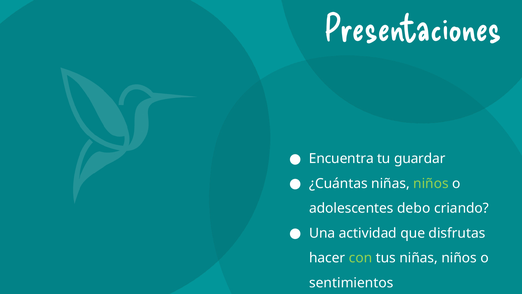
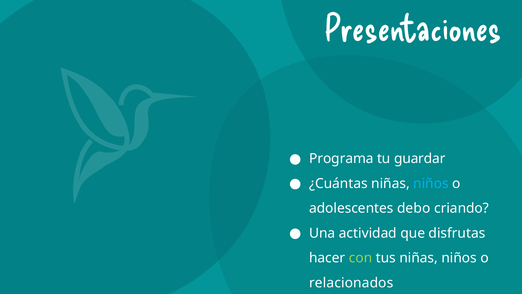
Encuentra: Encuentra -> Programa (341, 159)
niños colour: light green -> light blue (431, 183)
sentimientos: sentimientos -> relacionados (351, 282)
